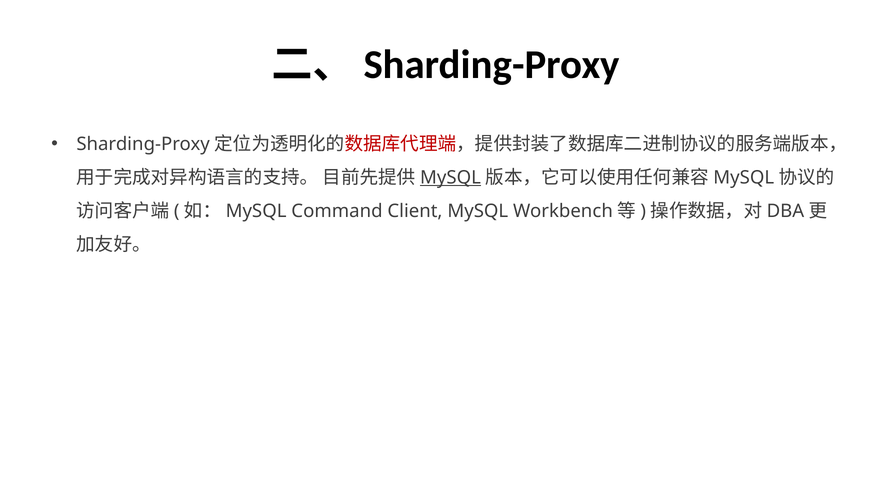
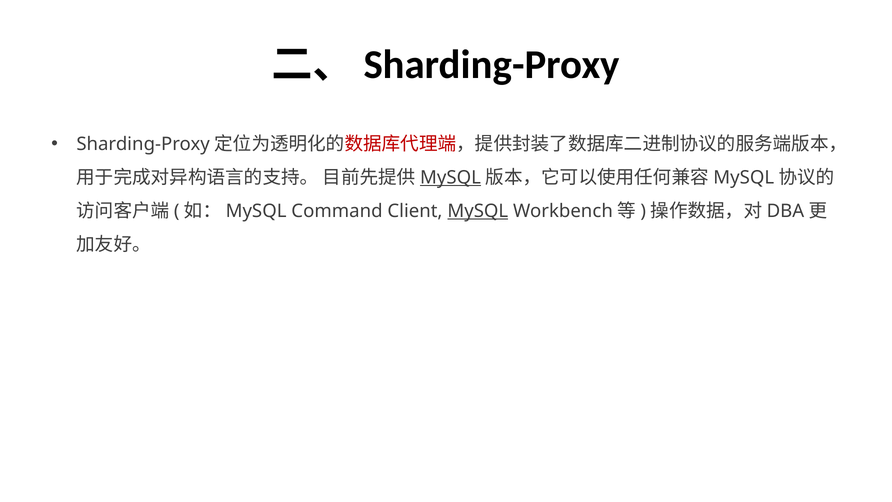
MySQL underline: none -> present (478, 211)
